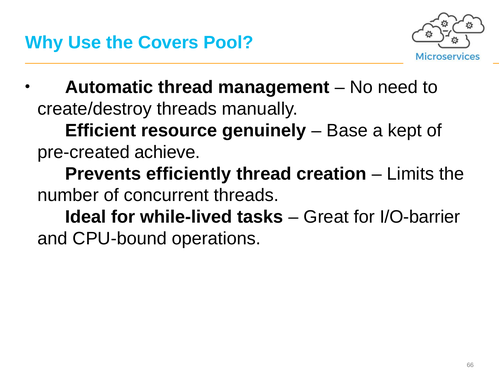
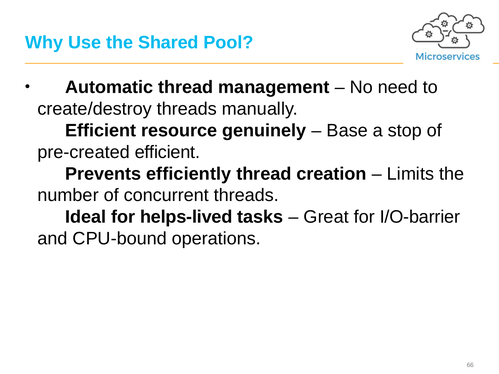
Covers: Covers -> Shared (168, 43)
kept: kept -> stop (405, 131)
pre-created achieve: achieve -> efficient (167, 152)
while-lived: while-lived -> helps-lived (186, 217)
